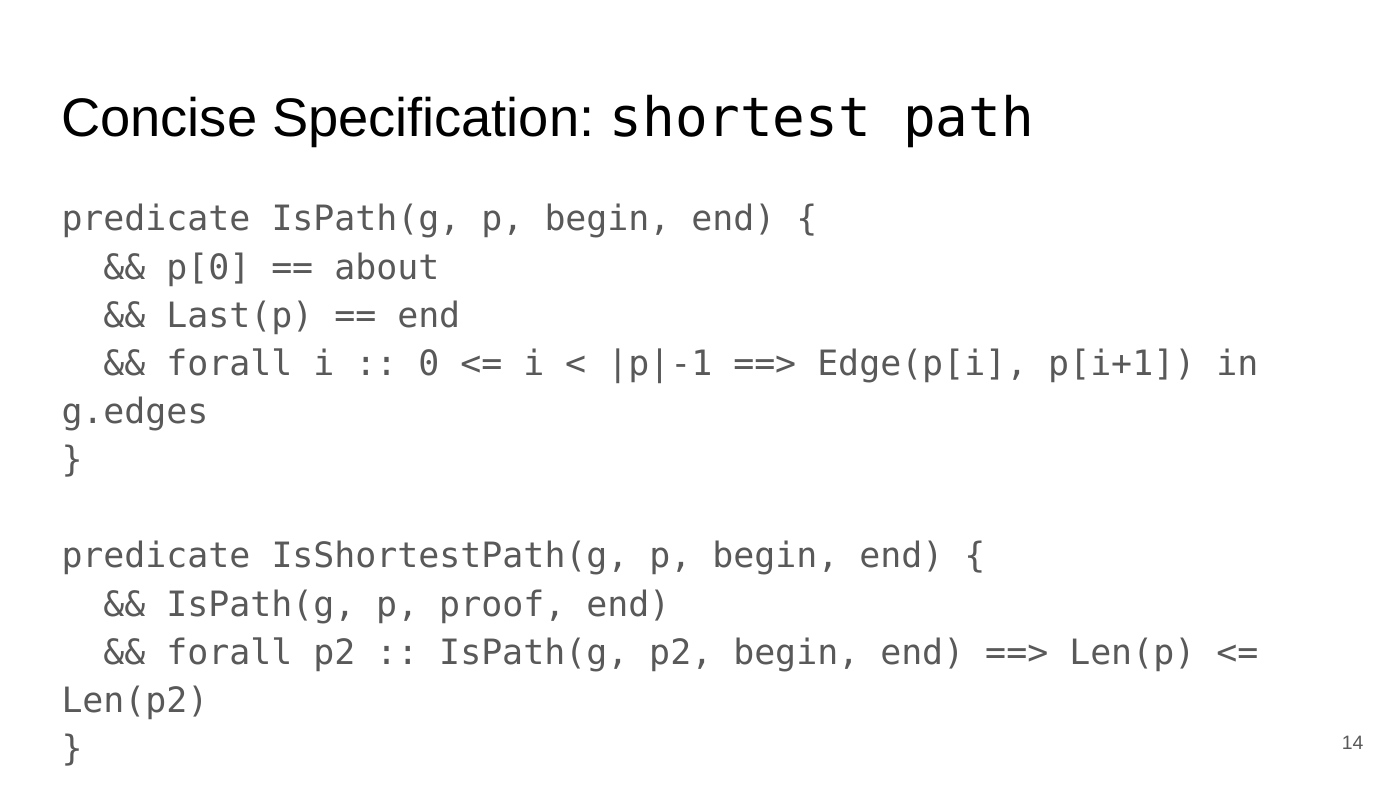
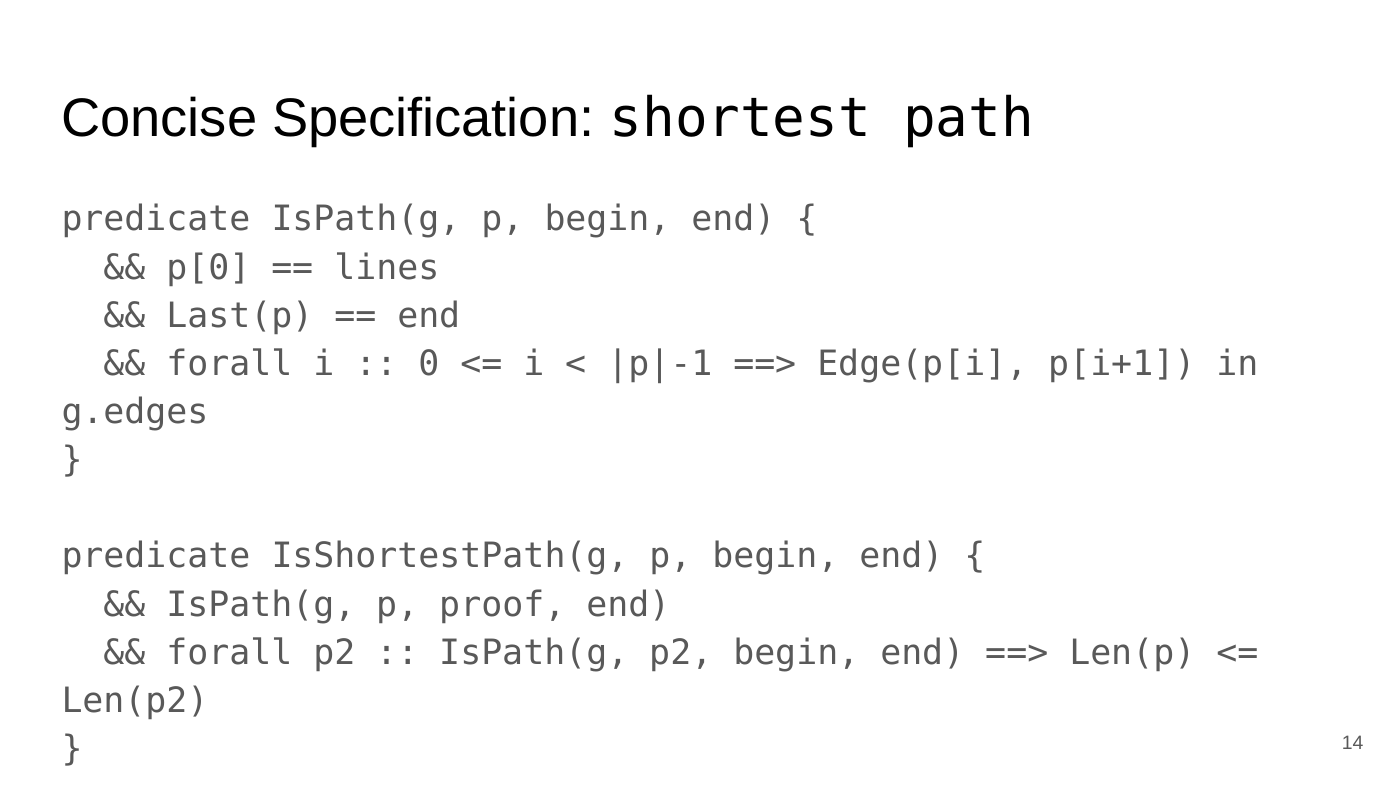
about: about -> lines (387, 268)
